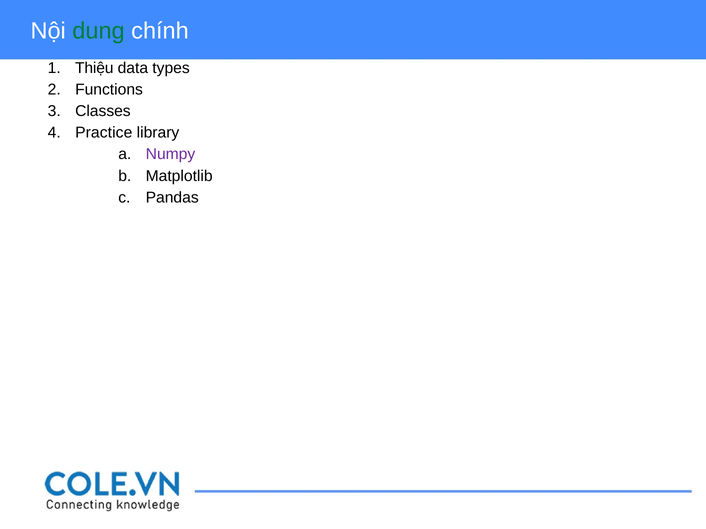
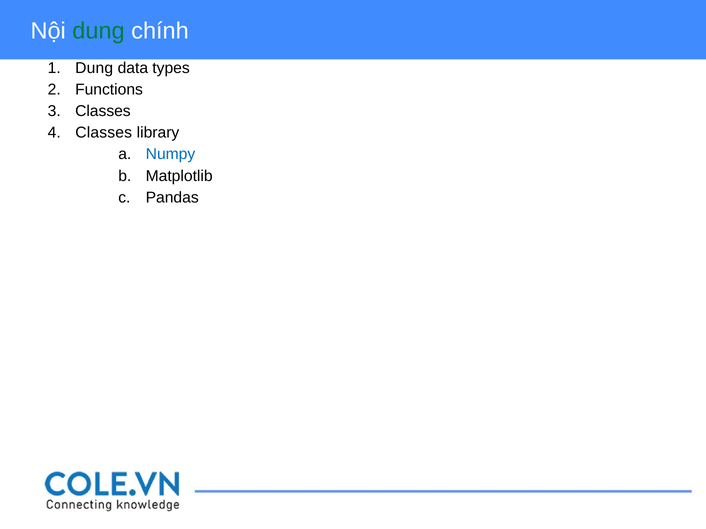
Thiệu: Thiệu -> Dung (94, 68)
Practice: Practice -> Classes (104, 133)
Numpy colour: purple -> blue (170, 154)
